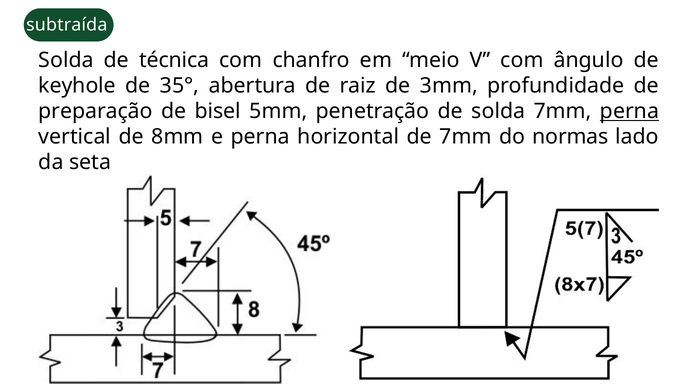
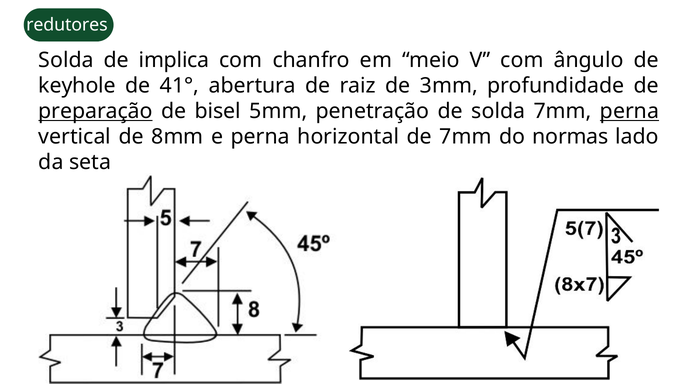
subtraída: subtraída -> redutores (67, 25)
técnica: técnica -> implica (174, 60)
35°: 35° -> 41° (179, 86)
preparação underline: none -> present (96, 111)
